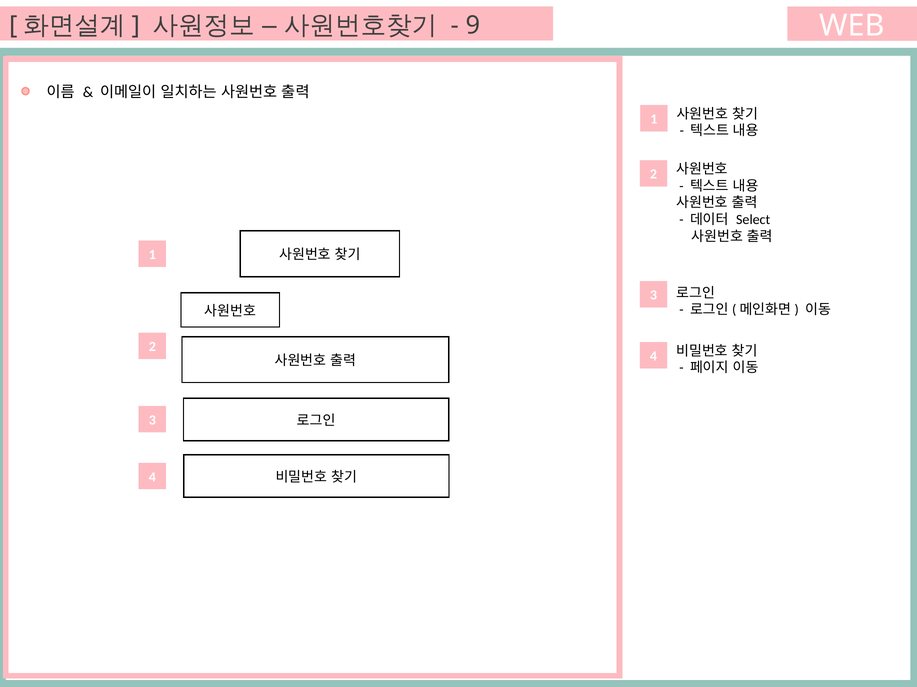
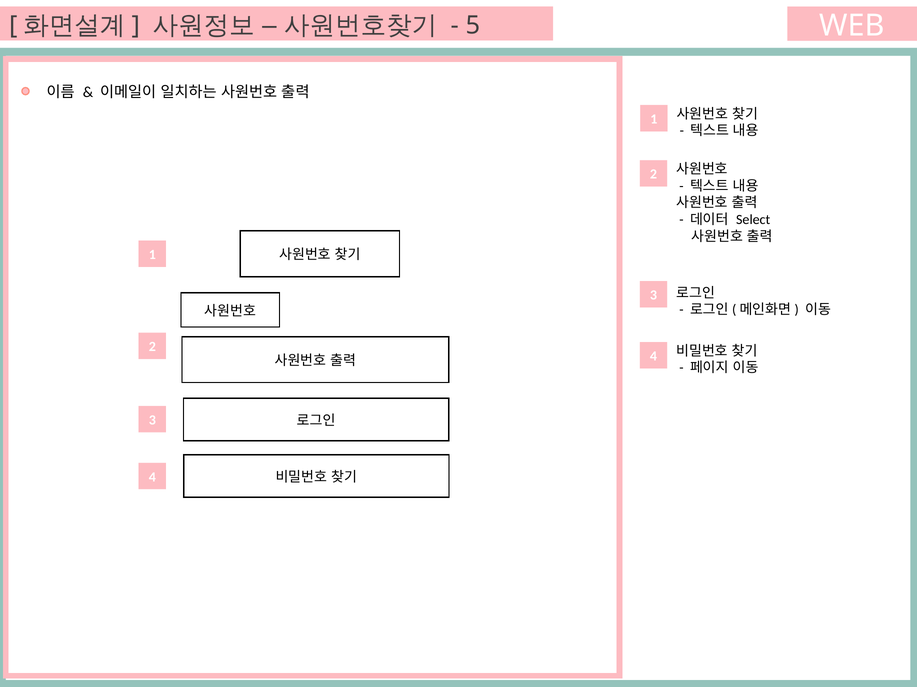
9: 9 -> 5 (473, 25)
